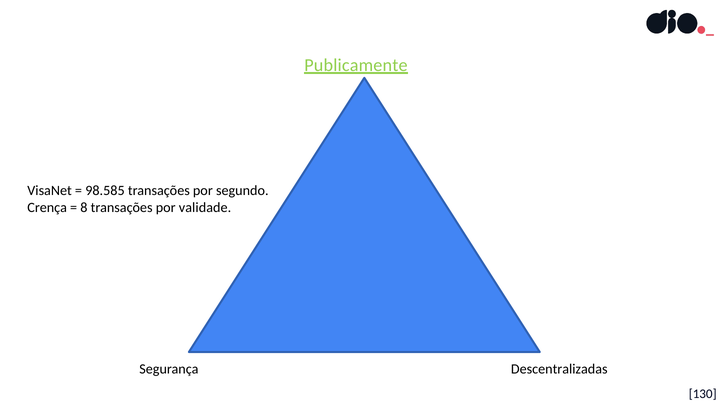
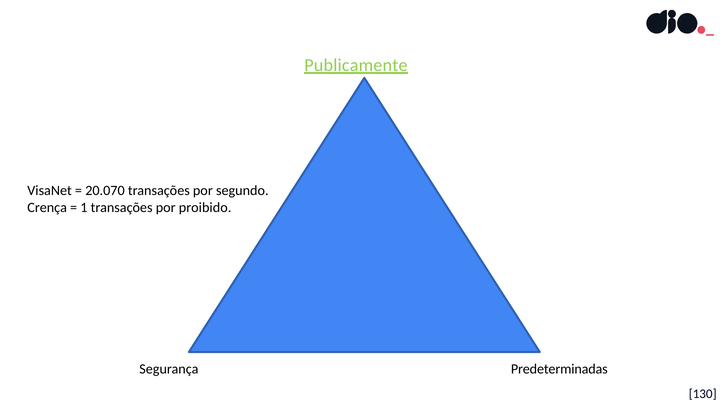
98.585: 98.585 -> 20.070 (105, 191)
8: 8 -> 1 (84, 208)
validade: validade -> proibido (205, 208)
Descentralizadas: Descentralizadas -> Predeterminadas (559, 369)
